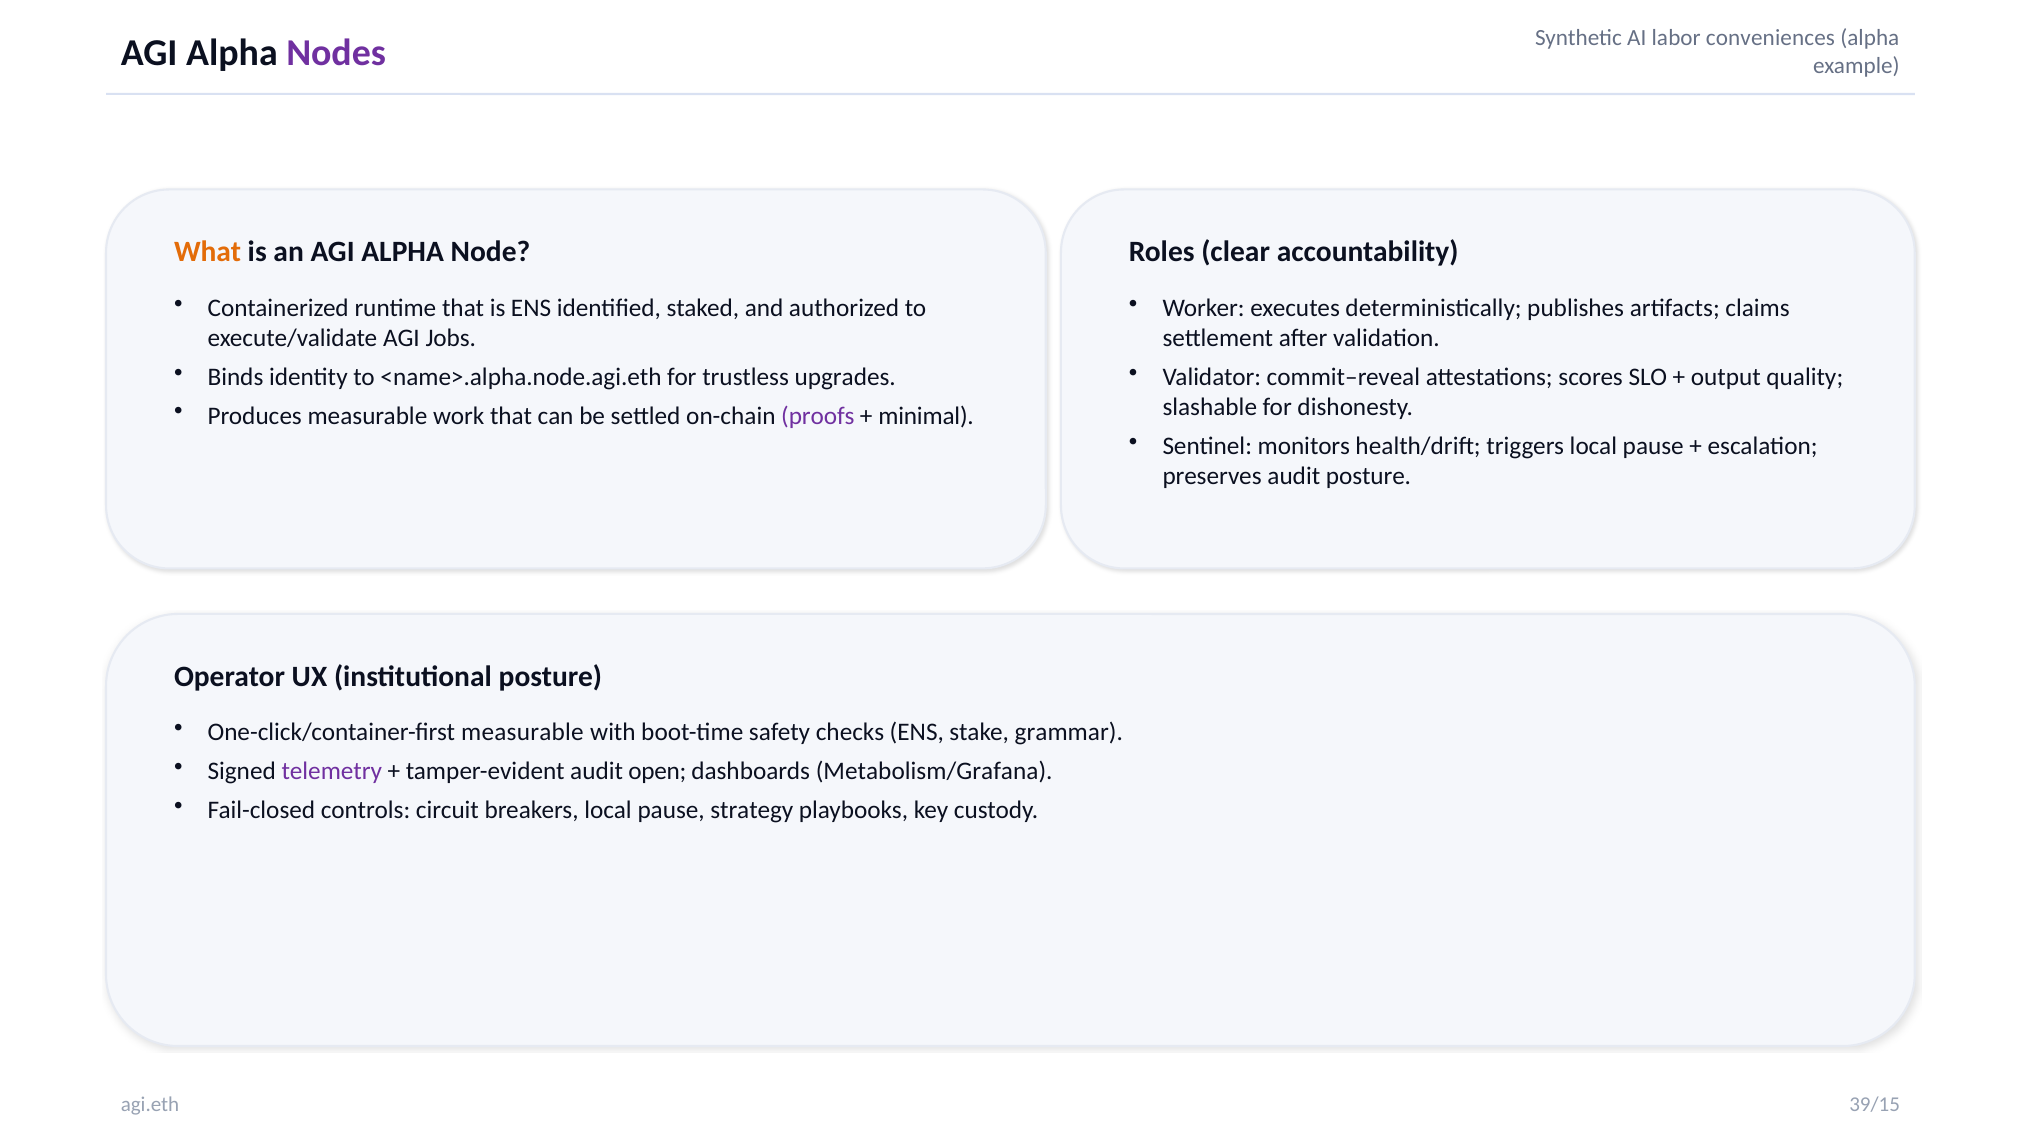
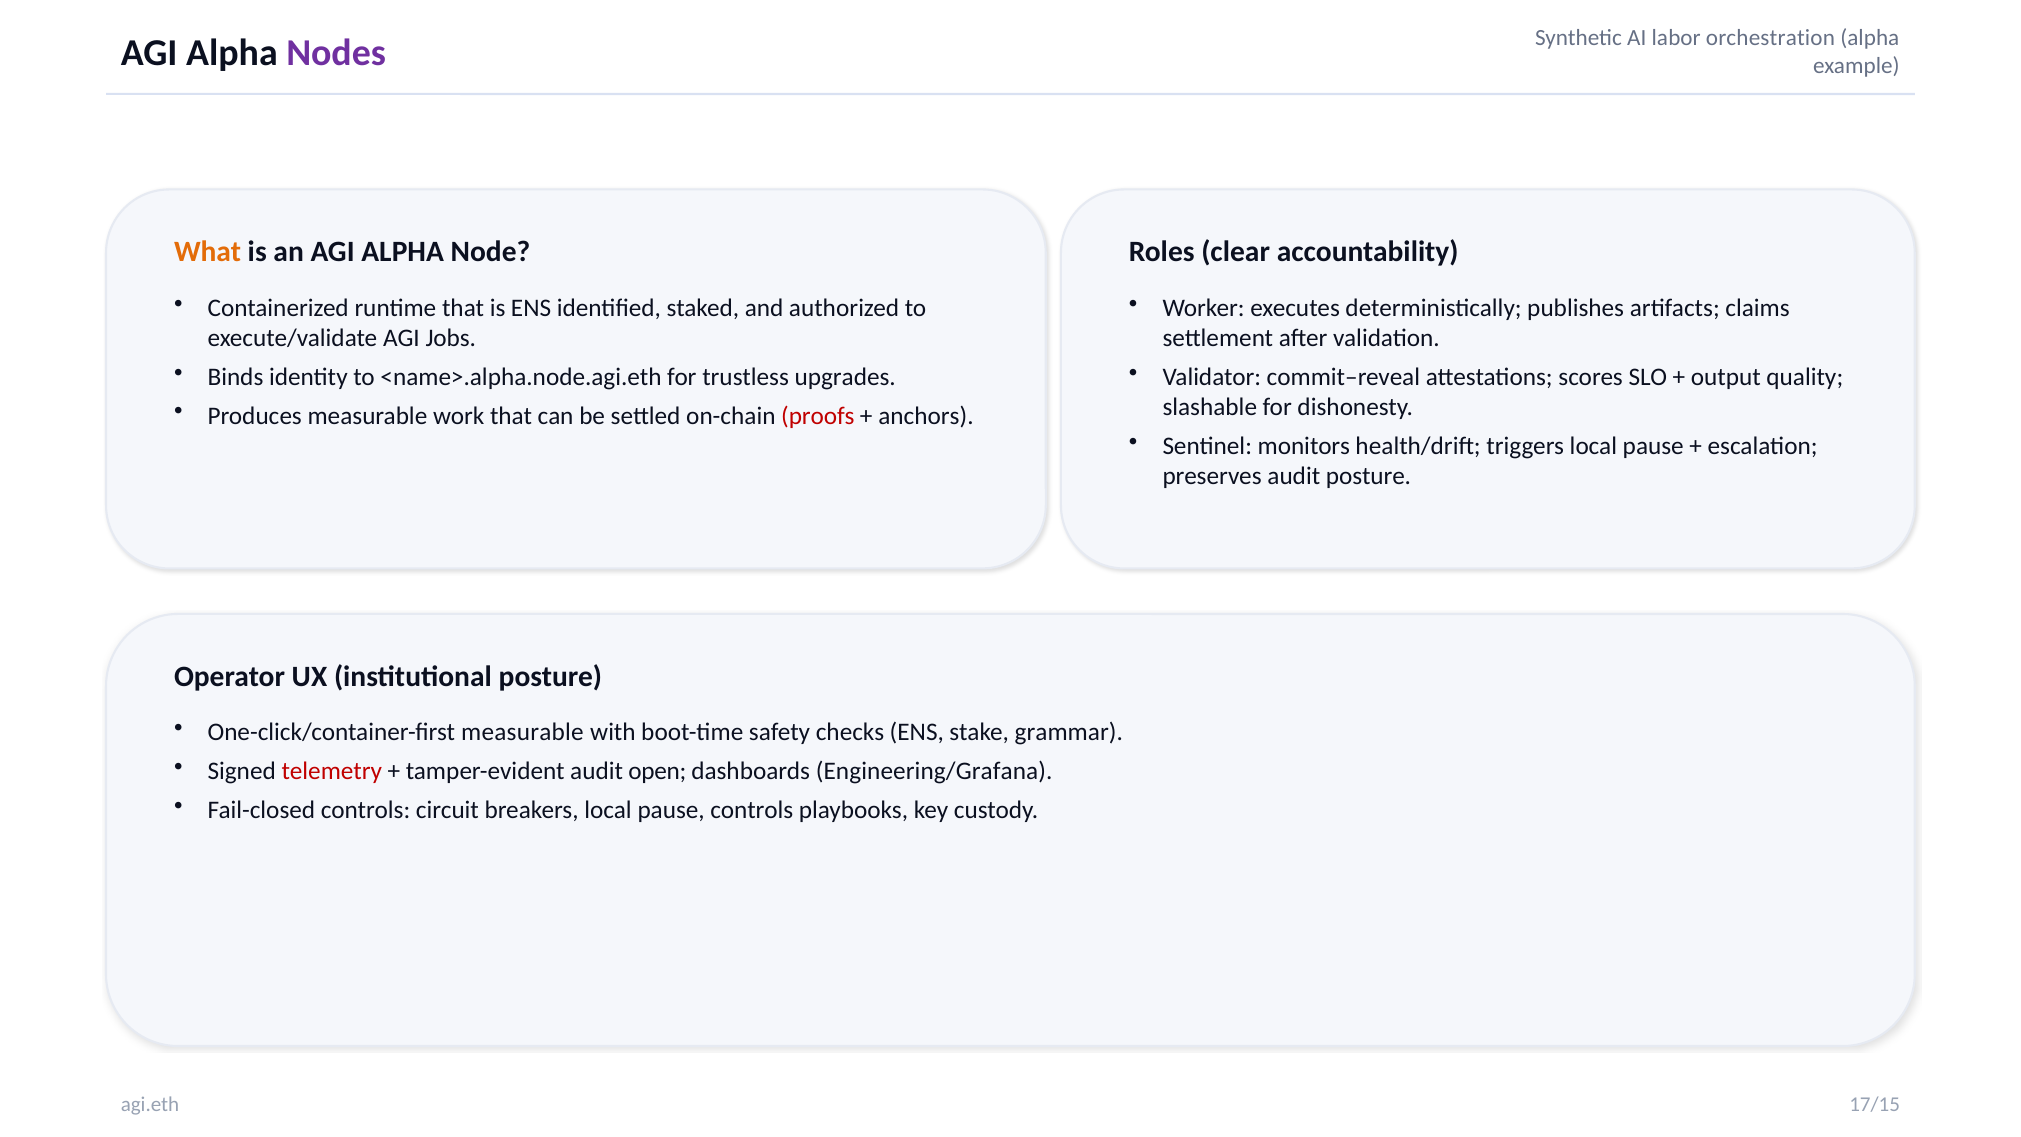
conveniences: conveniences -> orchestration (1770, 38)
proofs colour: purple -> red (818, 416)
minimal: minimal -> anchors (926, 416)
telemetry colour: purple -> red (332, 771)
Metabolism/Grafana: Metabolism/Grafana -> Engineering/Grafana (934, 771)
pause strategy: strategy -> controls (752, 810)
39/15: 39/15 -> 17/15 (1875, 1104)
